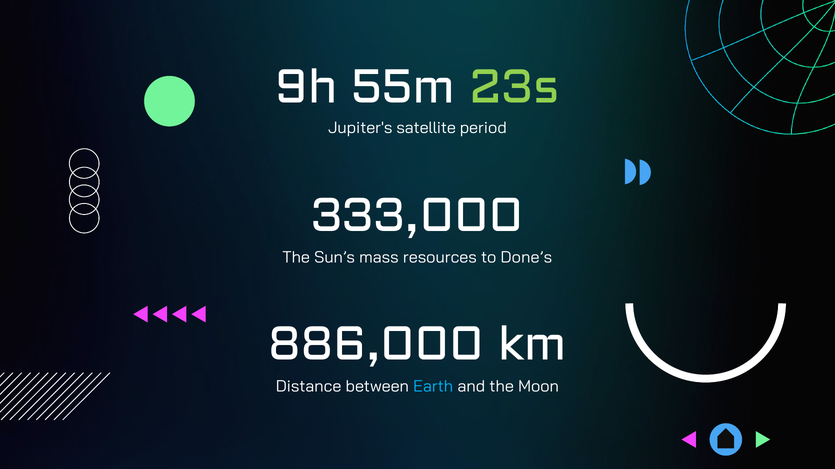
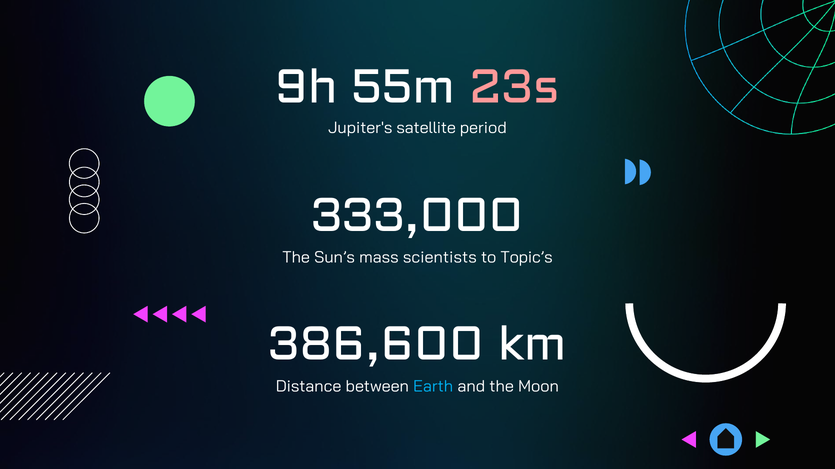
23s colour: light green -> pink (514, 87)
resources: resources -> scientists (440, 258)
Done’s: Done’s -> Topic’s (527, 258)
886,000: 886,000 -> 386,600 (376, 345)
